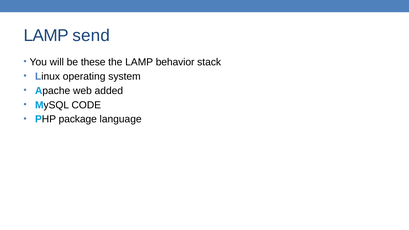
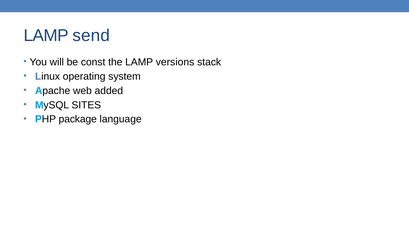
these: these -> const (93, 62)
behavior: behavior -> versions (175, 62)
CODE: CODE -> SITES (86, 105)
